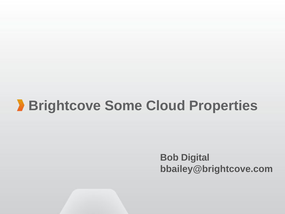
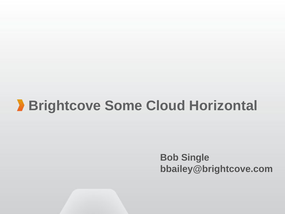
Properties: Properties -> Horizontal (223, 106)
Digital: Digital -> Single (195, 157)
